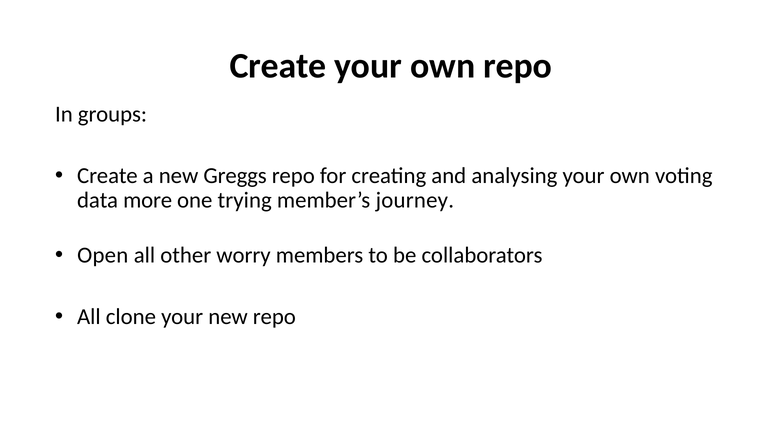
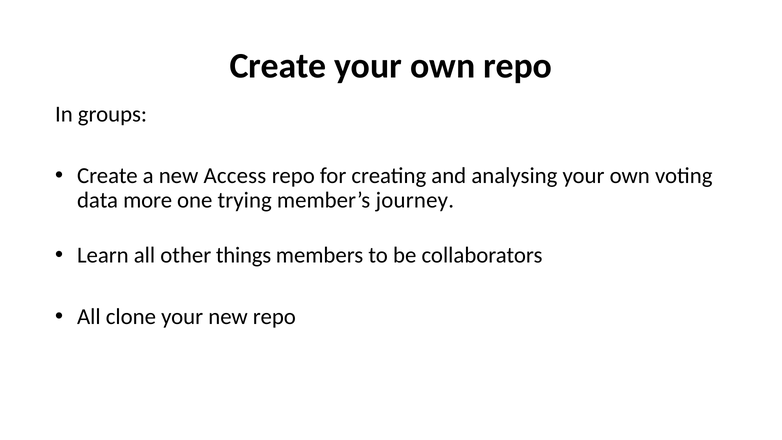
Greggs: Greggs -> Access (235, 176)
Open: Open -> Learn (103, 255)
worry: worry -> things (244, 255)
